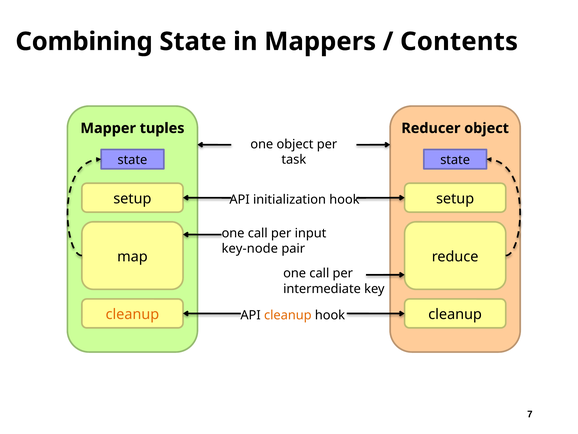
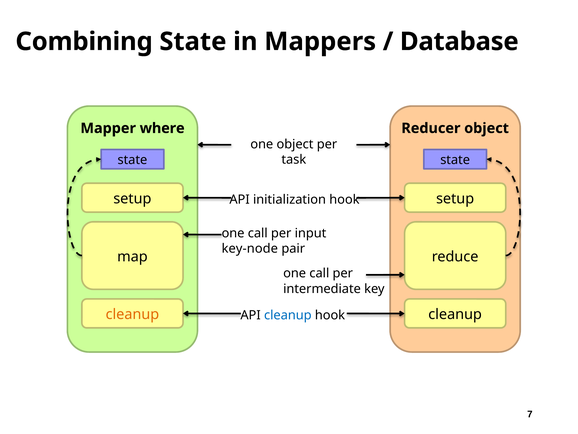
Contents: Contents -> Database (459, 42)
tuples: tuples -> where (162, 128)
cleanup colour: orange -> blue (288, 315)
